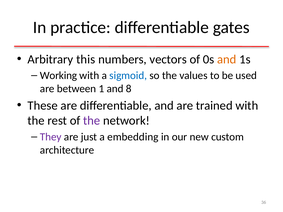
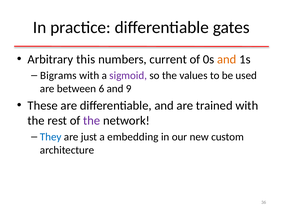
vectors: vectors -> current (168, 59)
Working: Working -> Bigrams (58, 76)
sigmoid colour: blue -> purple (128, 76)
1: 1 -> 6 (101, 89)
8: 8 -> 9 (129, 89)
They colour: purple -> blue (51, 137)
